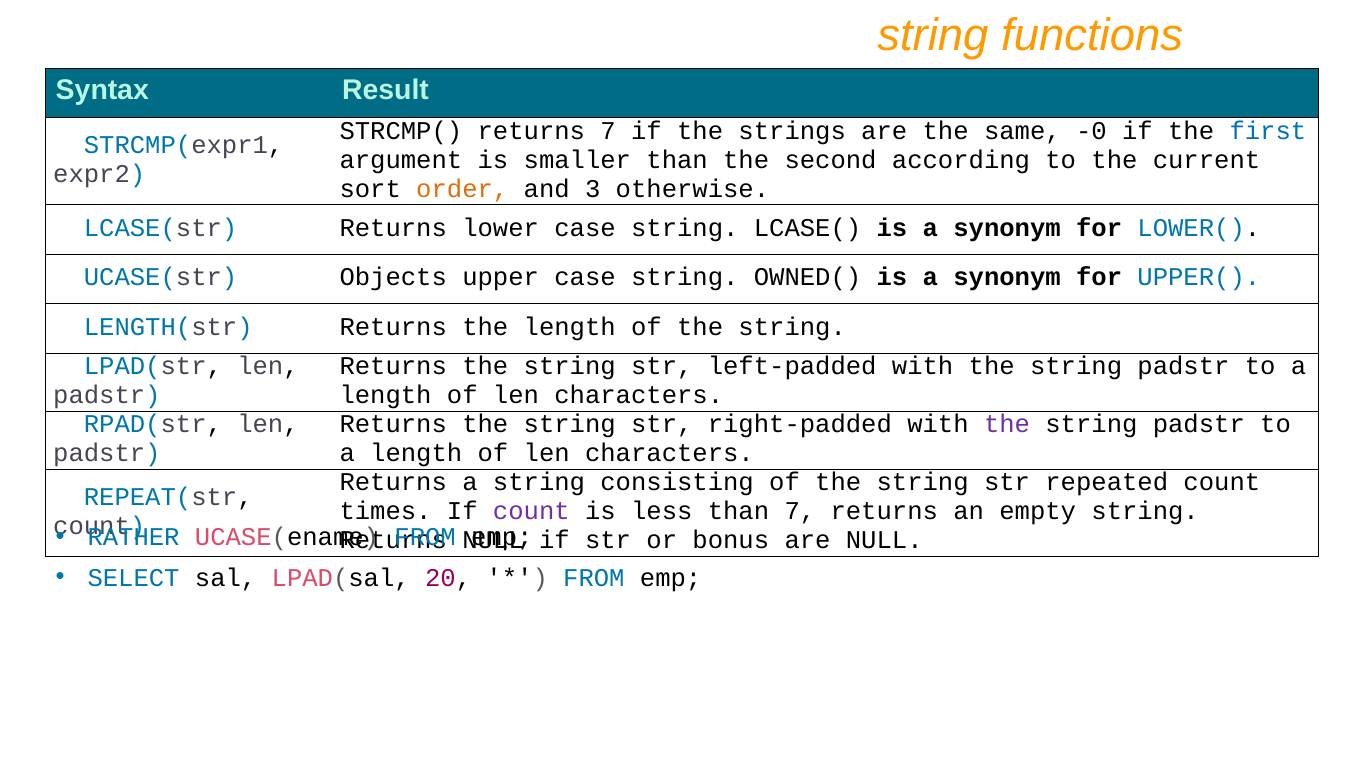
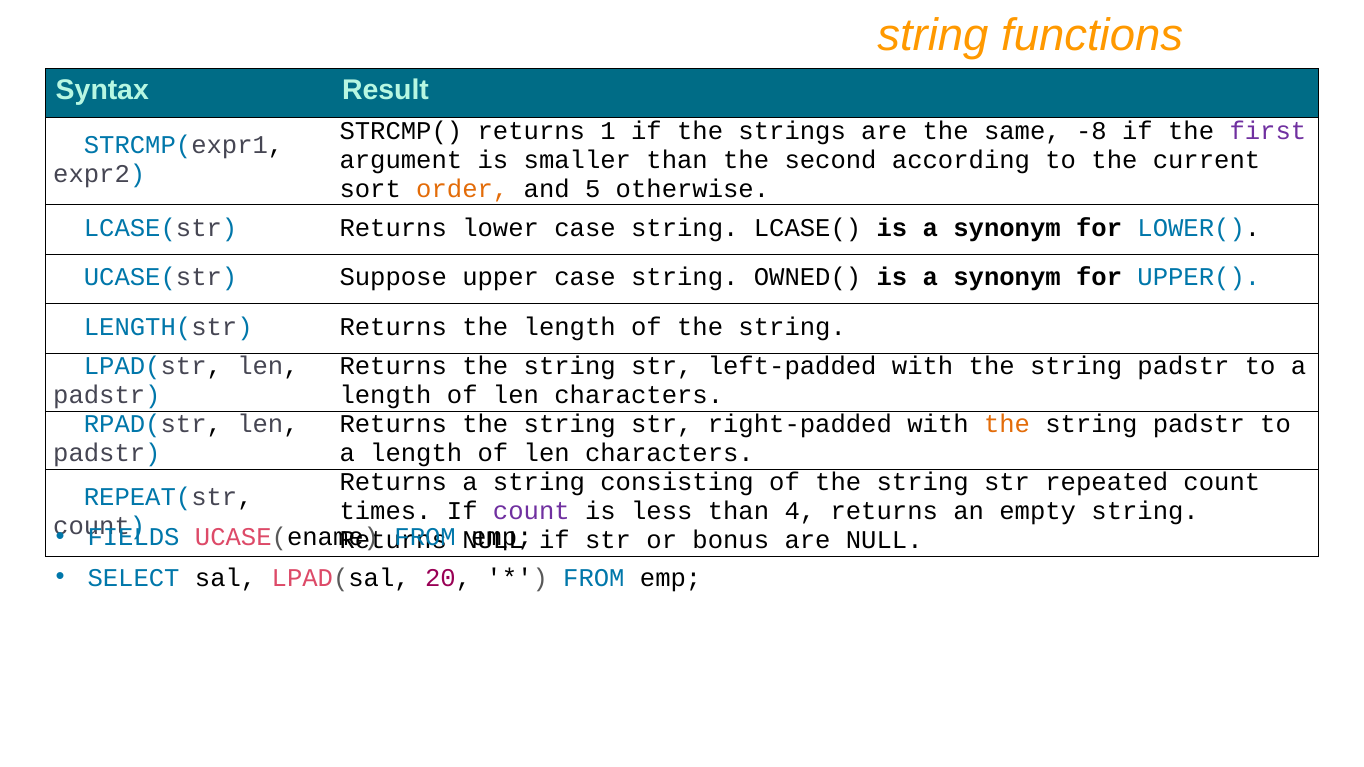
returns 7: 7 -> 1 (608, 131)
-0: -0 -> -8 (1091, 131)
first colour: blue -> purple (1268, 131)
3: 3 -> 5 (593, 189)
Objects: Objects -> Suppose (393, 278)
the colour: purple -> orange (1007, 424)
than 7: 7 -> 4 (800, 511)
RATHER: RATHER -> FIELDS (134, 537)
